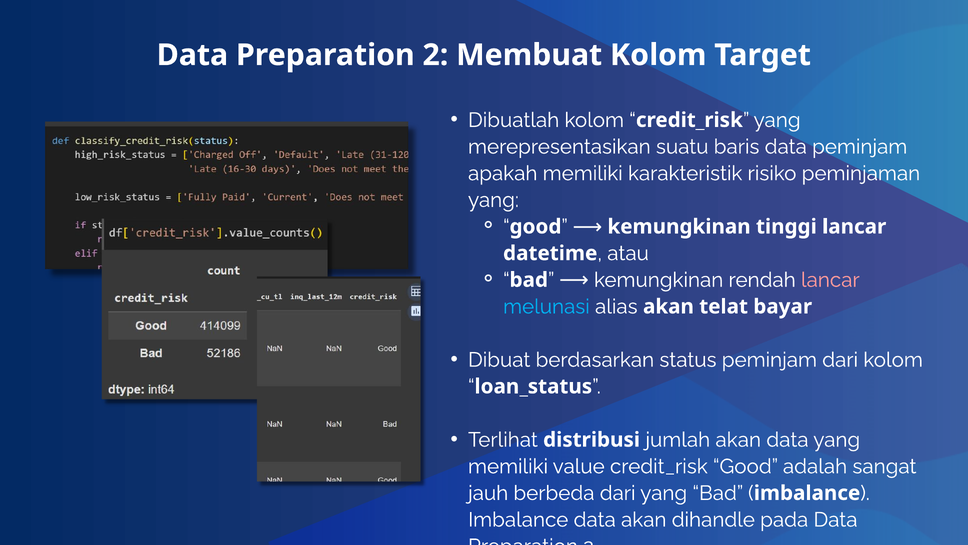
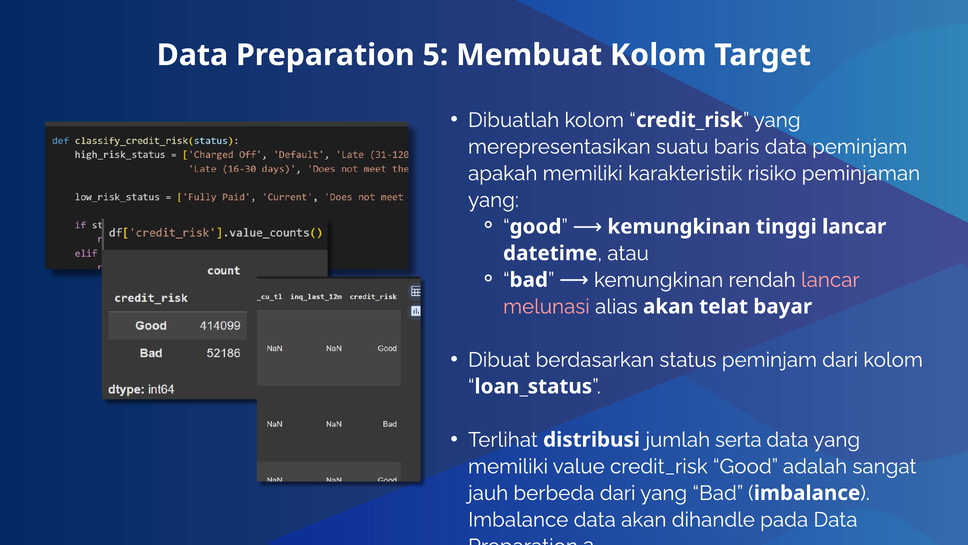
2: 2 -> 5 (435, 55)
melunasi colour: light blue -> pink (546, 306)
jumlah akan: akan -> serta (738, 439)
